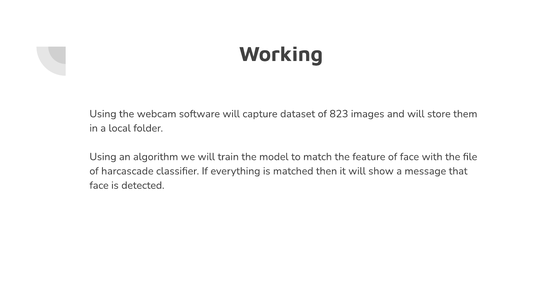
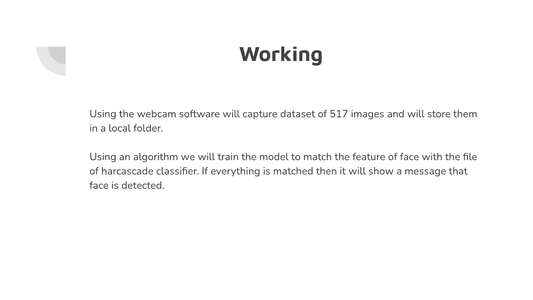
823: 823 -> 517 (339, 114)
